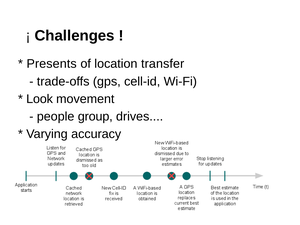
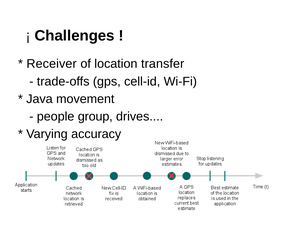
Presents: Presents -> Receiver (52, 64)
Look: Look -> Java (39, 99)
